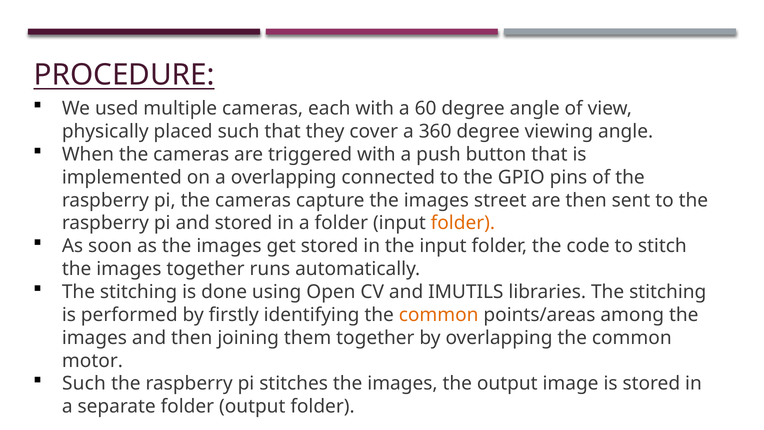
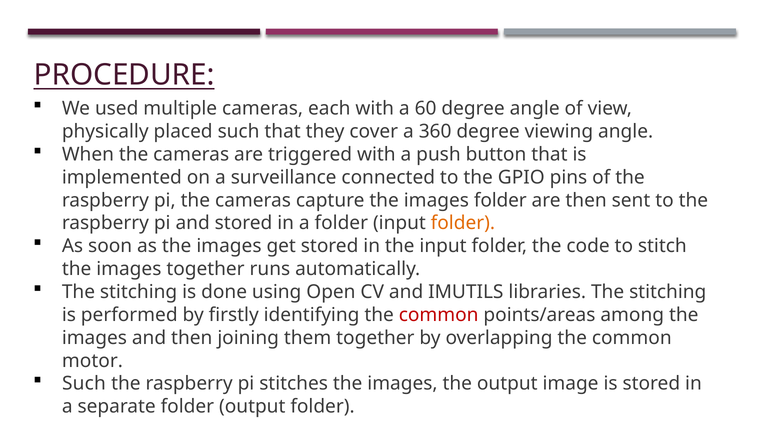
a overlapping: overlapping -> surveillance (284, 177)
images street: street -> folder (500, 200)
common colour: orange -> red (439, 315)
